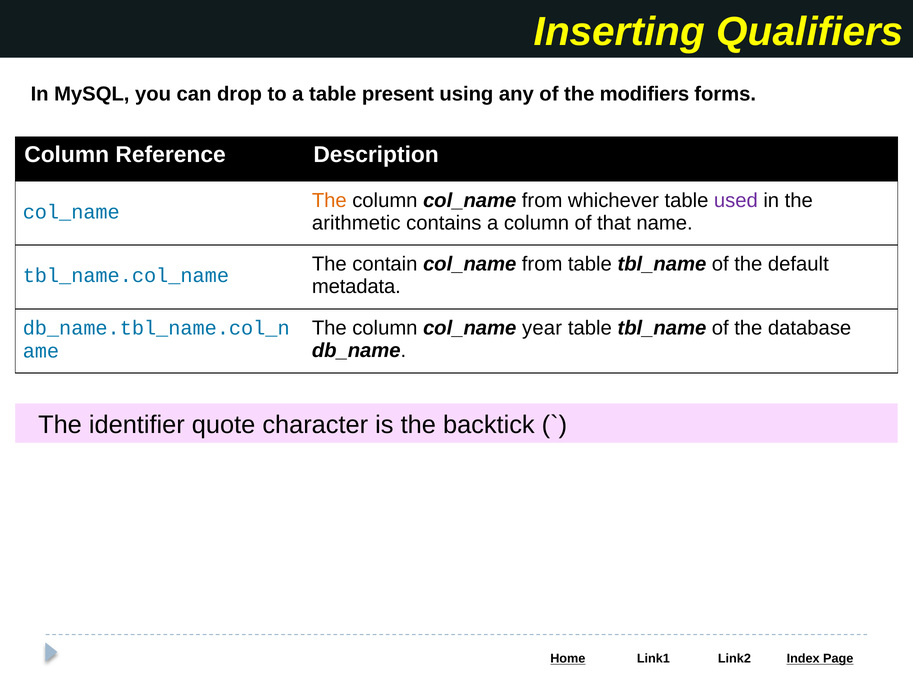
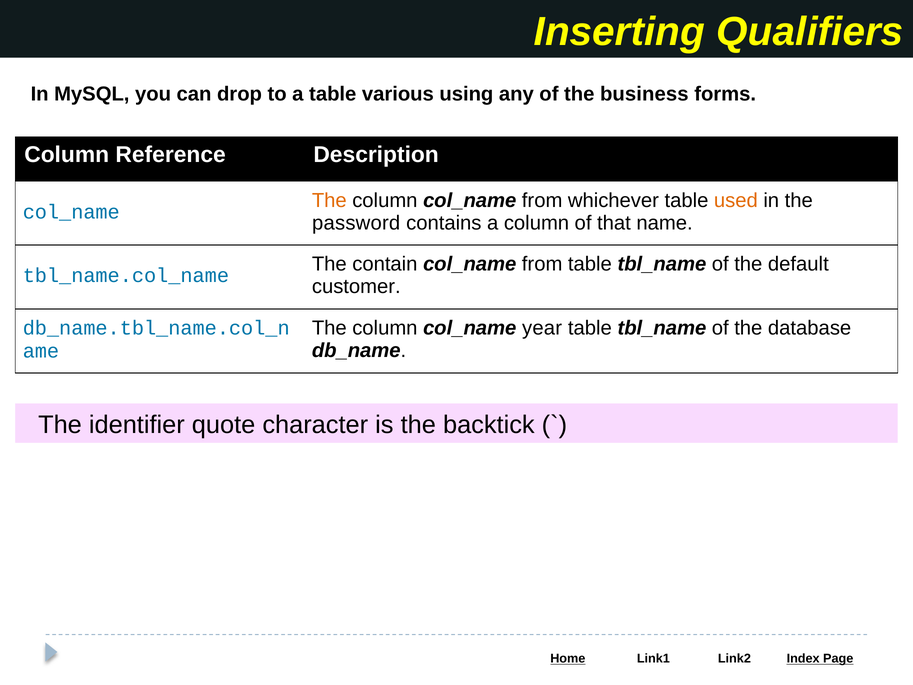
present: present -> various (398, 94)
modifiers: modifiers -> business (644, 94)
used colour: purple -> orange (736, 200)
arithmetic: arithmetic -> password (356, 223)
metadata: metadata -> customer (356, 287)
